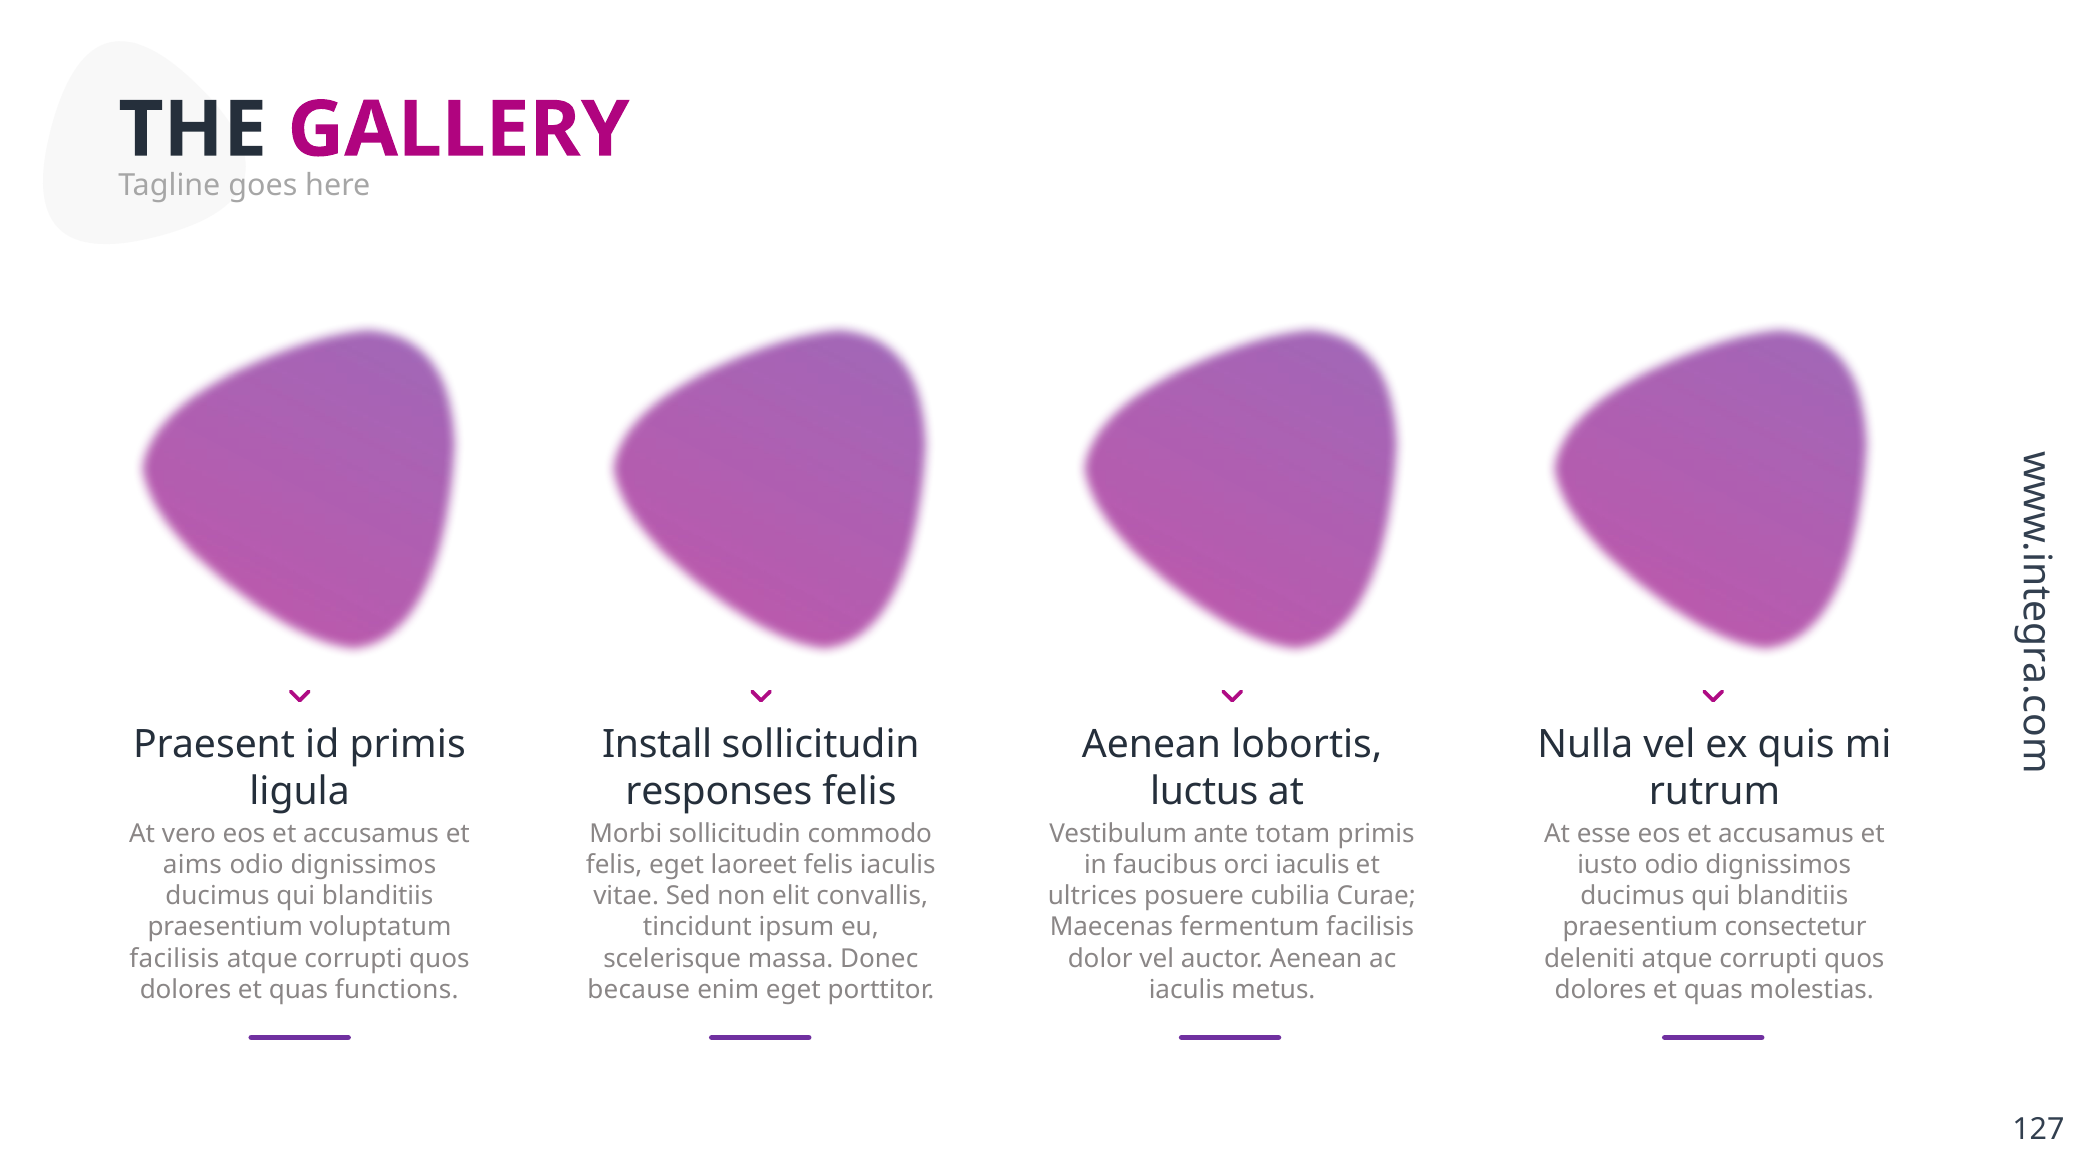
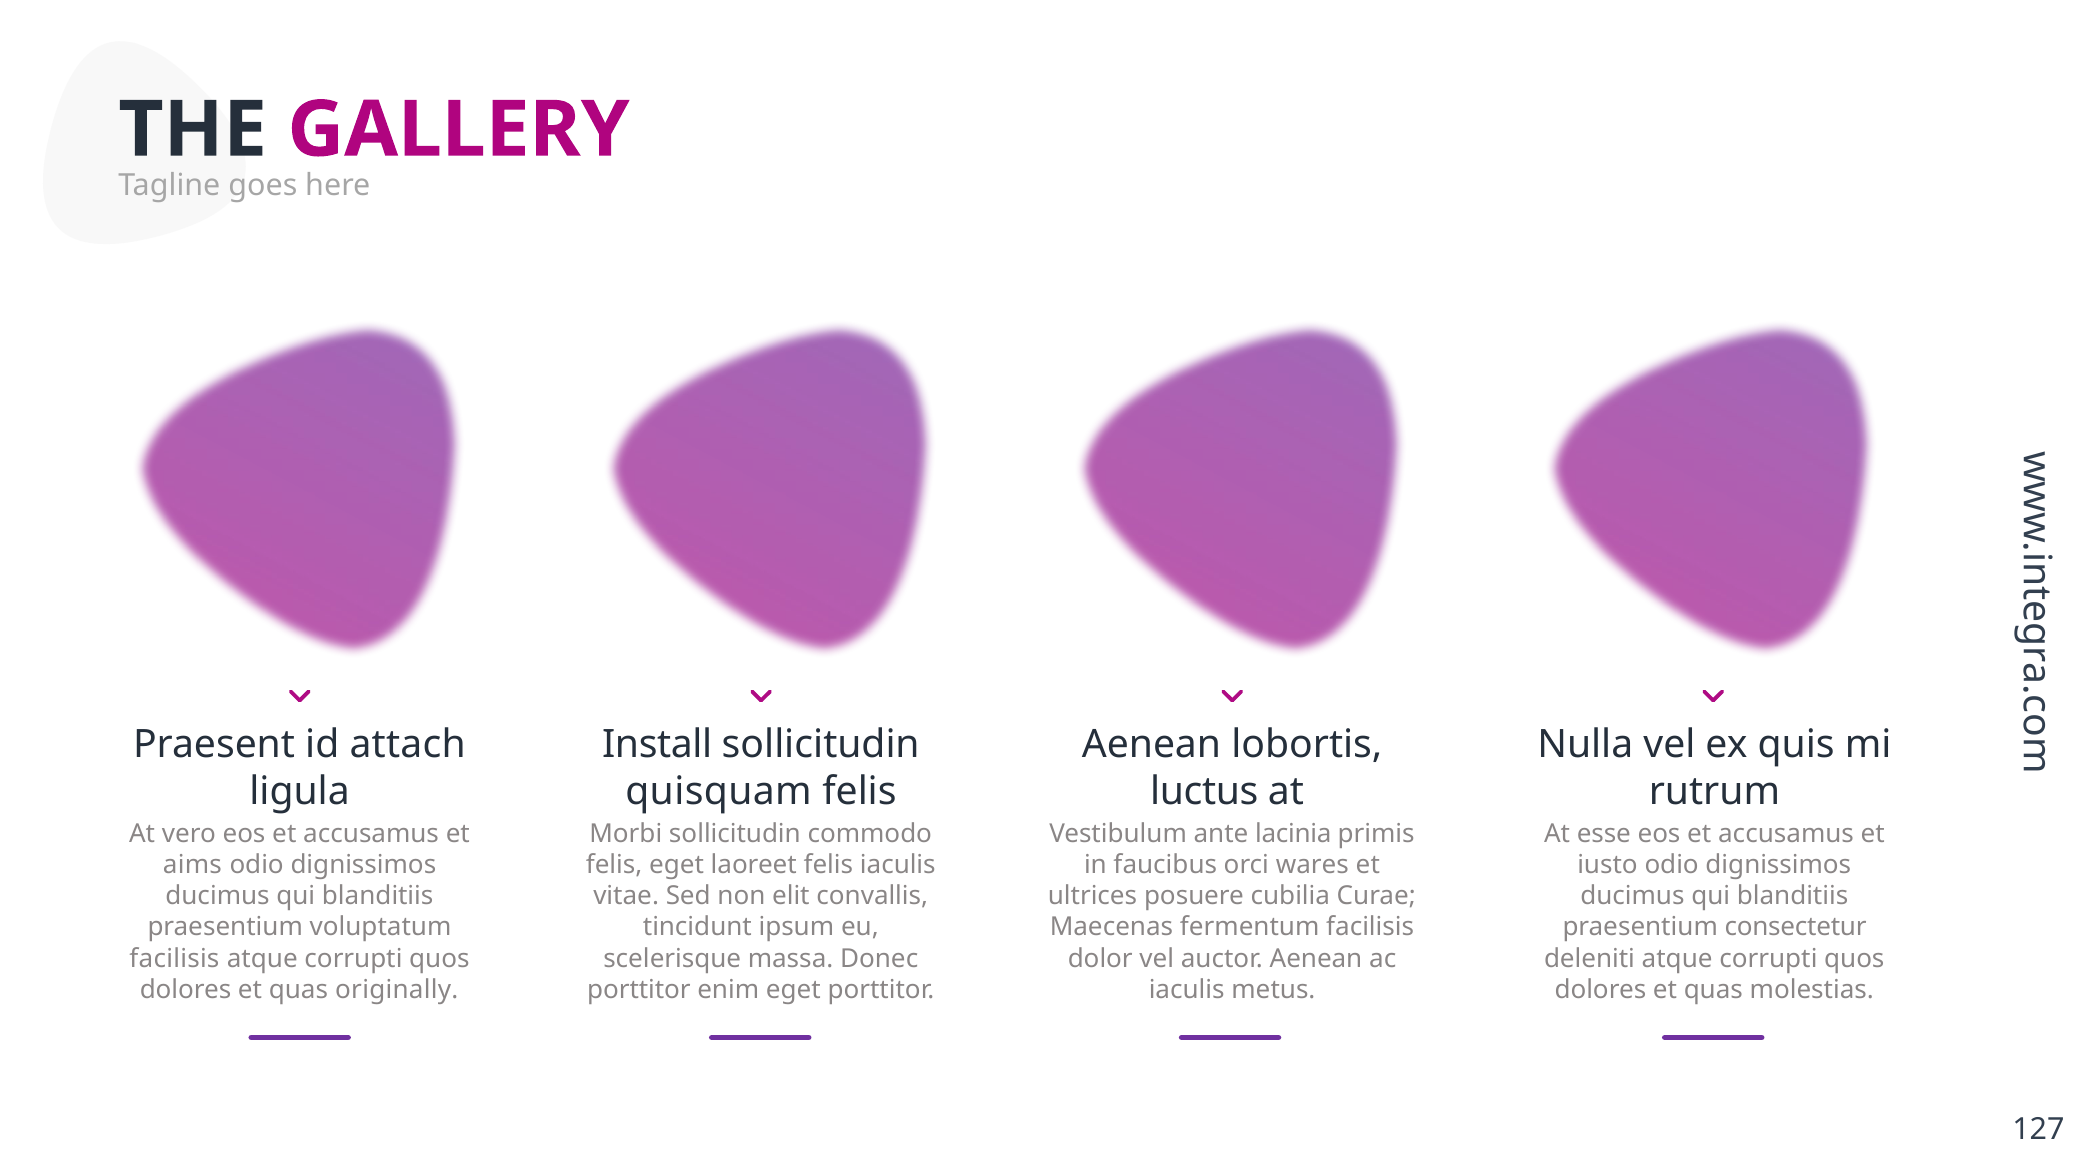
id primis: primis -> attach (408, 744)
responses: responses -> quisquam (719, 791)
totam: totam -> lacinia (1293, 833)
orci iaculis: iaculis -> wares (1312, 865)
functions: functions -> originally (397, 990)
because: because -> porttitor (639, 990)
